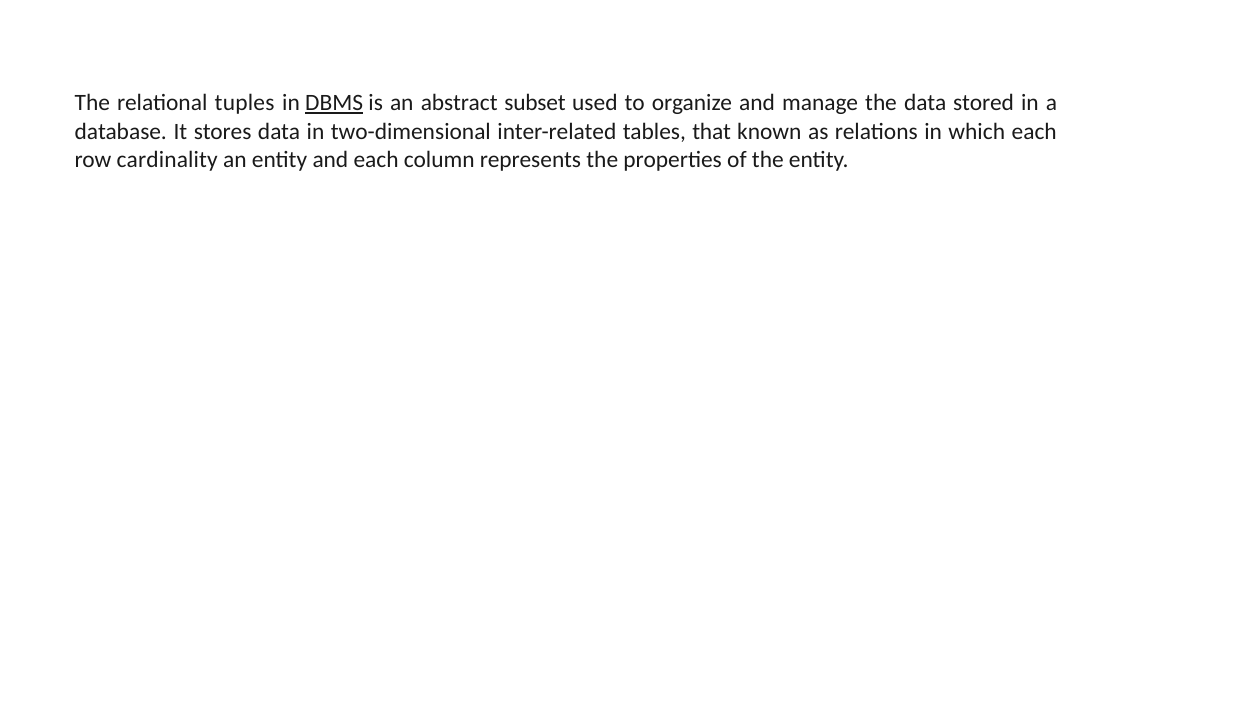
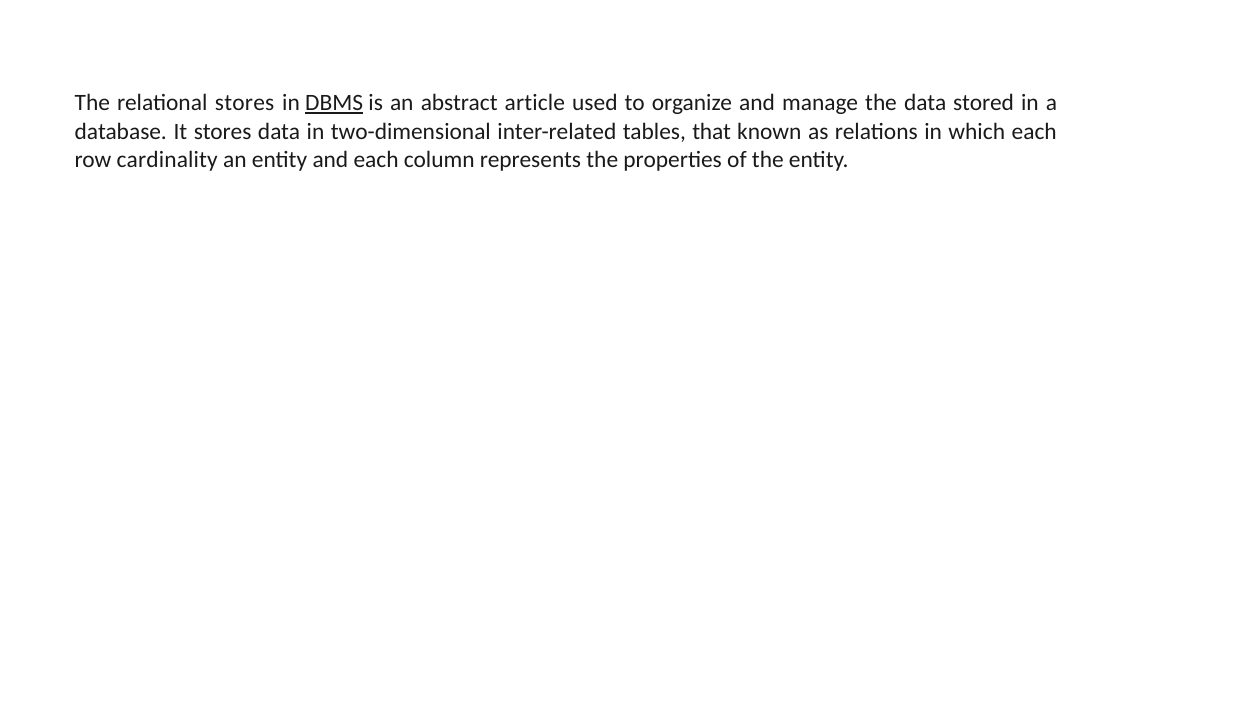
relational tuples: tuples -> stores (245, 103)
subset: subset -> article (535, 103)
